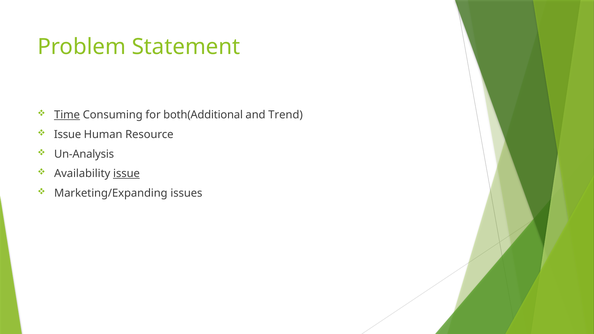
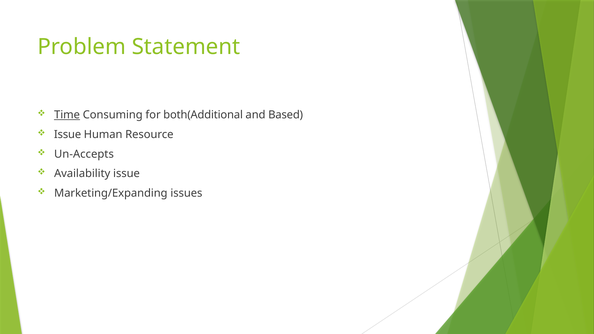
Trend: Trend -> Based (286, 115)
Un-Analysis: Un-Analysis -> Un-Accepts (84, 154)
issue underline: present -> none (126, 174)
